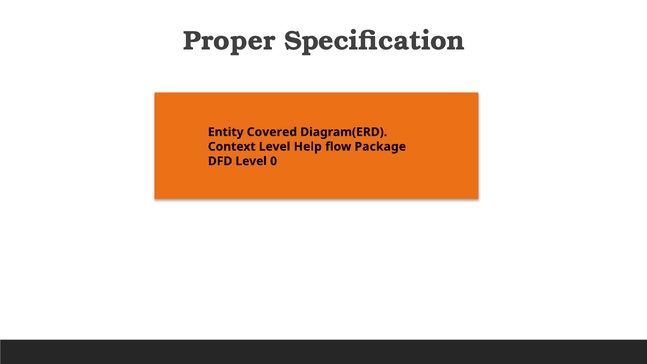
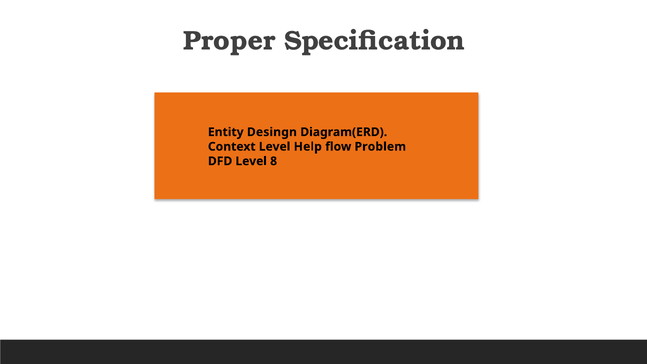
Covered: Covered -> Desingn (272, 132)
Package: Package -> Problem (380, 147)
0: 0 -> 8 (274, 161)
